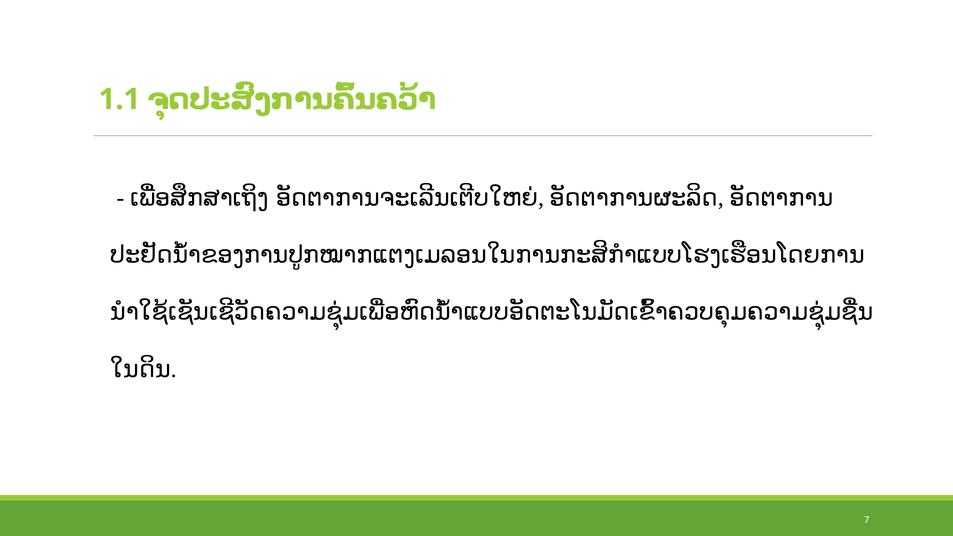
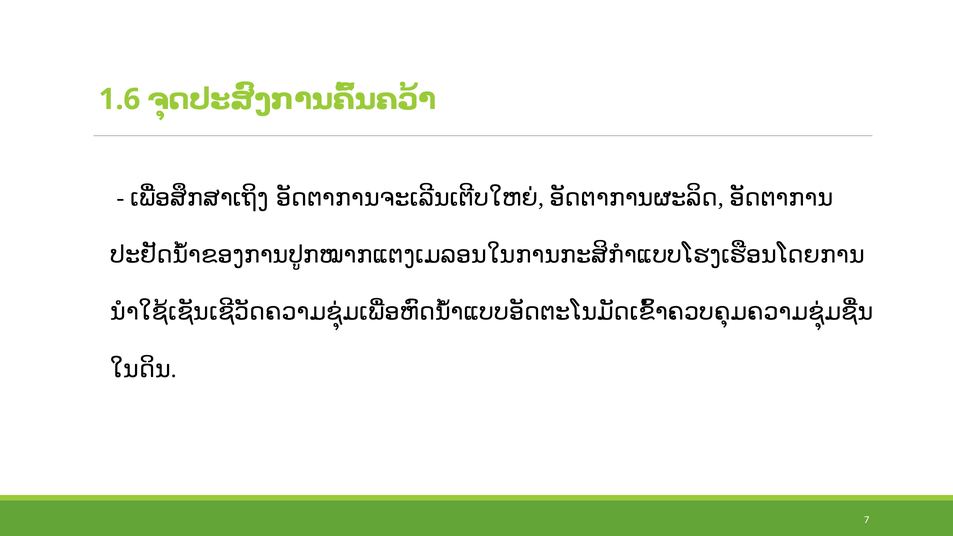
1.1: 1.1 -> 1.6 (119, 99)
